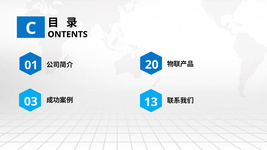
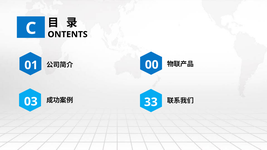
20: 20 -> 00 (152, 65)
13: 13 -> 33 (151, 102)
